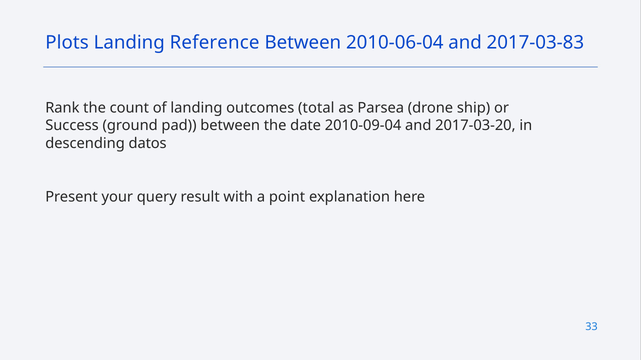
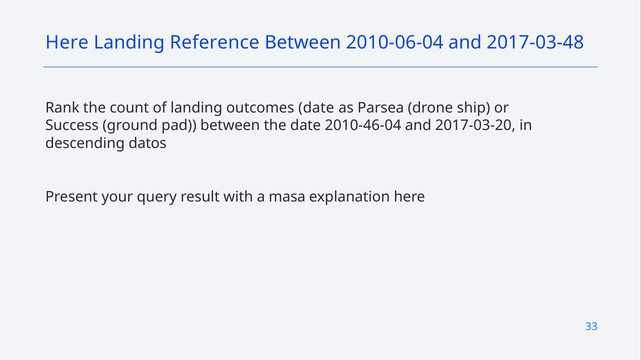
Plots: Plots -> Here (67, 43)
2017-03-83: 2017-03-83 -> 2017-03-48 (535, 43)
outcomes total: total -> date (316, 108)
2010-09-04: 2010-09-04 -> 2010-46-04 (363, 126)
point: point -> masa (287, 197)
